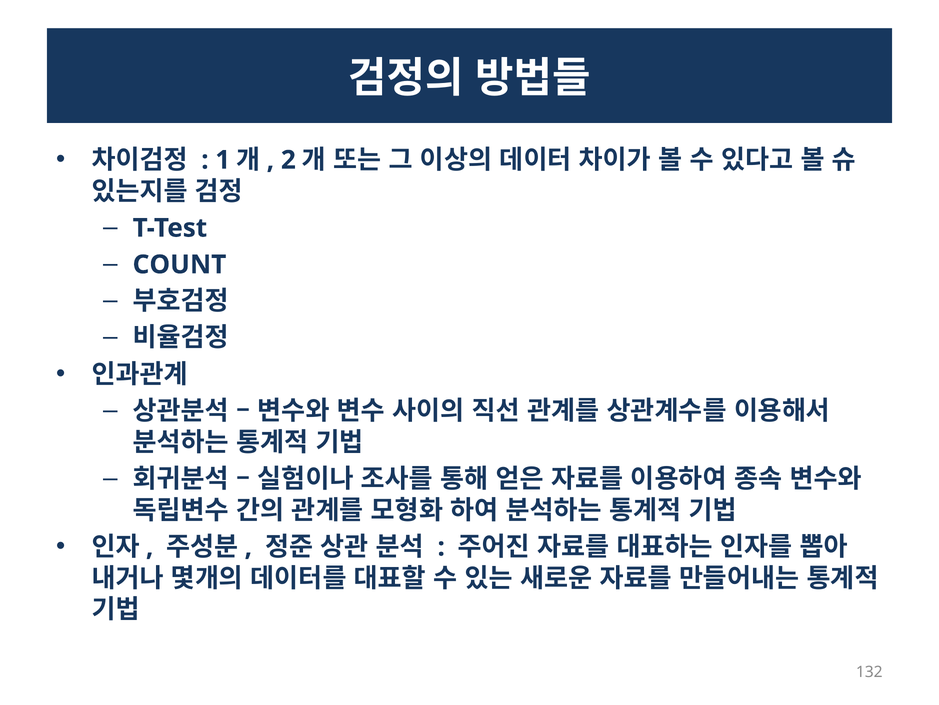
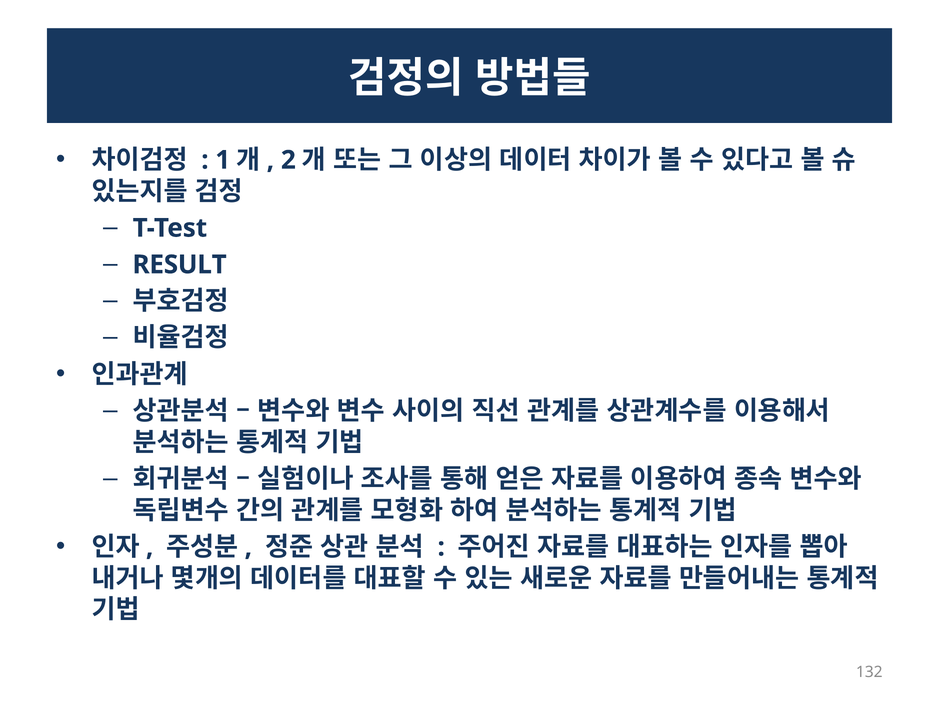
COUNT: COUNT -> RESULT (180, 264)
